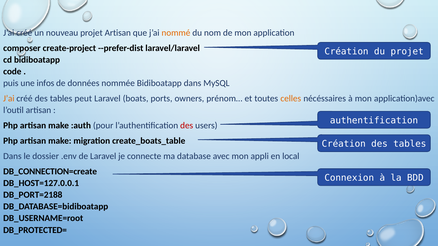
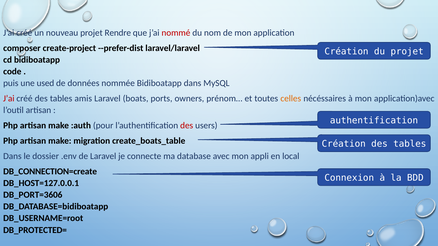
projet Artisan: Artisan -> Rendre (118, 33)
nommé colour: orange -> red (176, 33)
infos: infos -> used (45, 83)
J’ai colour: orange -> red (9, 99)
peut: peut -> amis (83, 99)
DB_PORT=2188: DB_PORT=2188 -> DB_PORT=3606 (33, 195)
